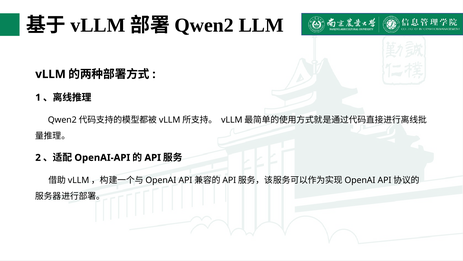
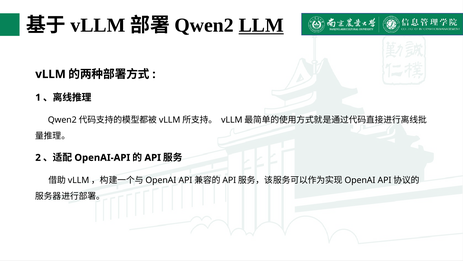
LLM underline: none -> present (261, 25)
